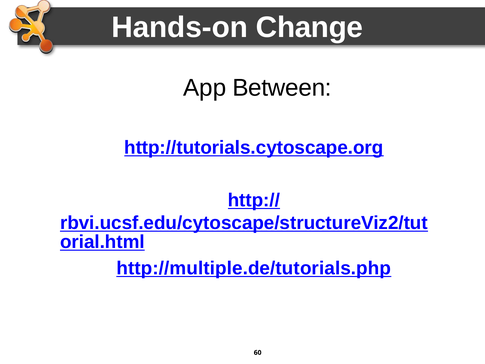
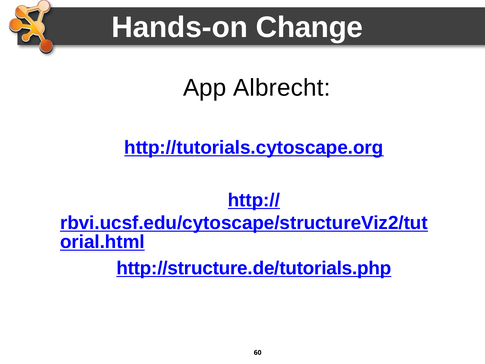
Between: Between -> Albrecht (282, 88)
http://multiple.de/tutorials.php: http://multiple.de/tutorials.php -> http://structure.de/tutorials.php (254, 268)
